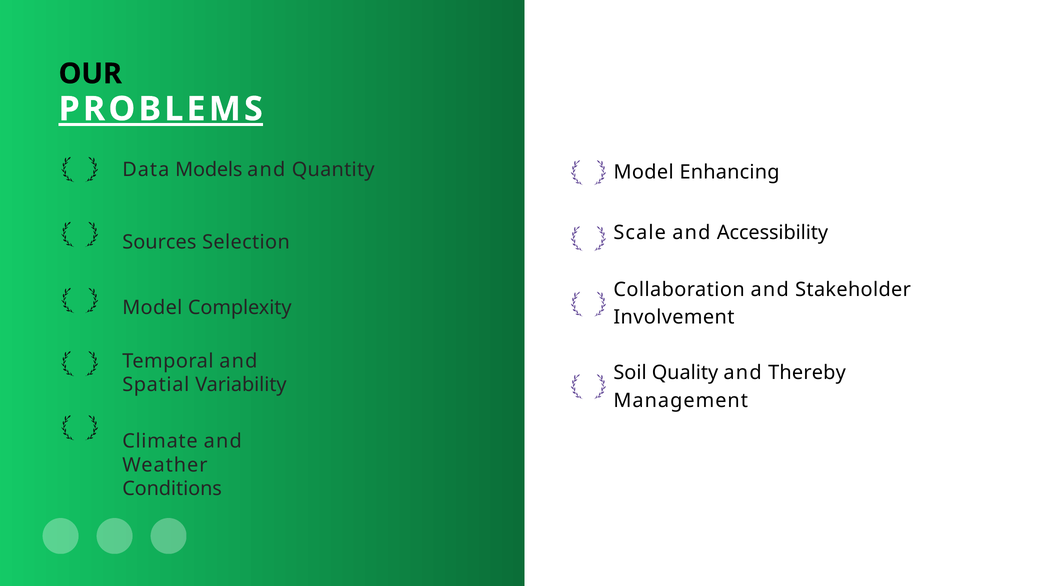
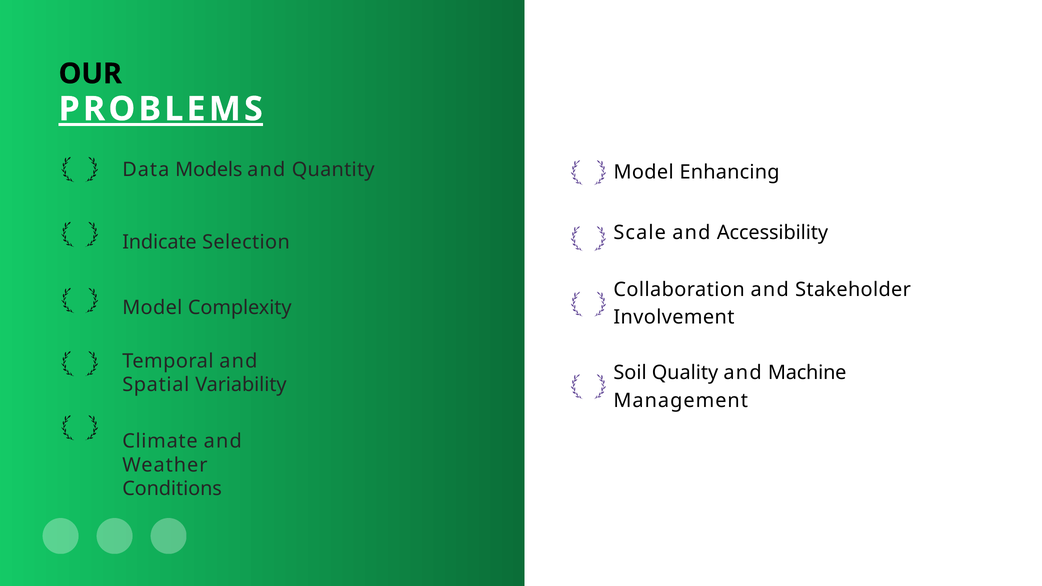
Sources: Sources -> Indicate (159, 242)
Thereby: Thereby -> Machine (807, 373)
